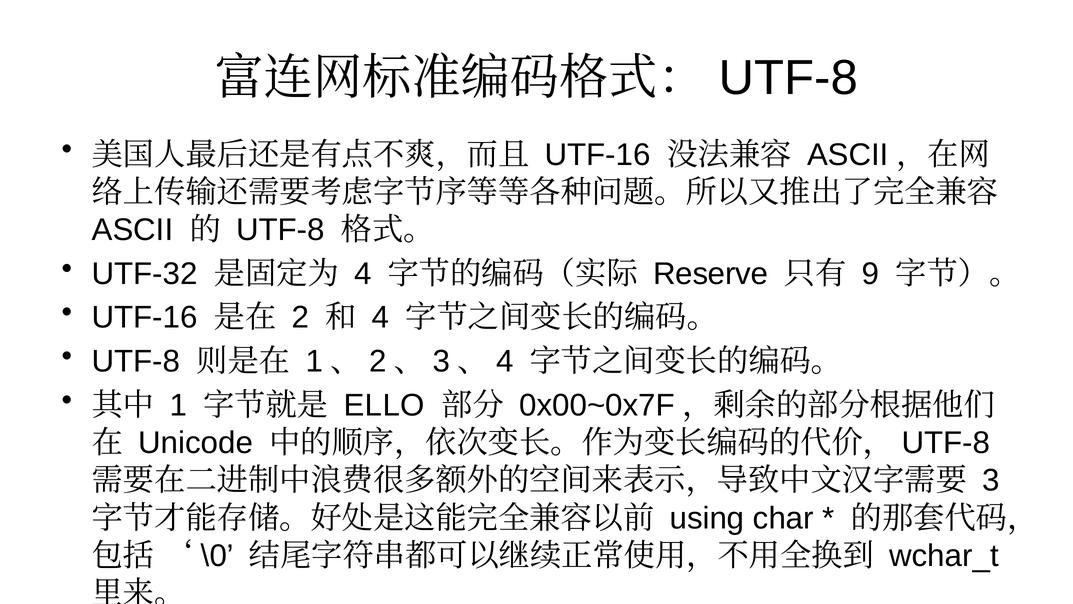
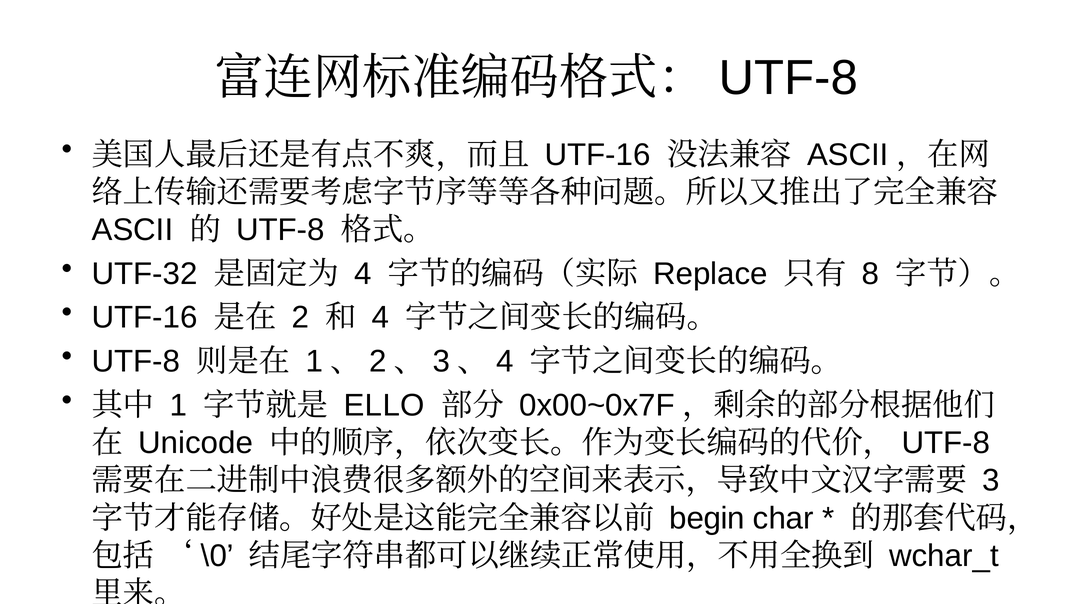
Reserve: Reserve -> Replace (710, 274)
9: 9 -> 8 (871, 274)
using: using -> begin (707, 518)
